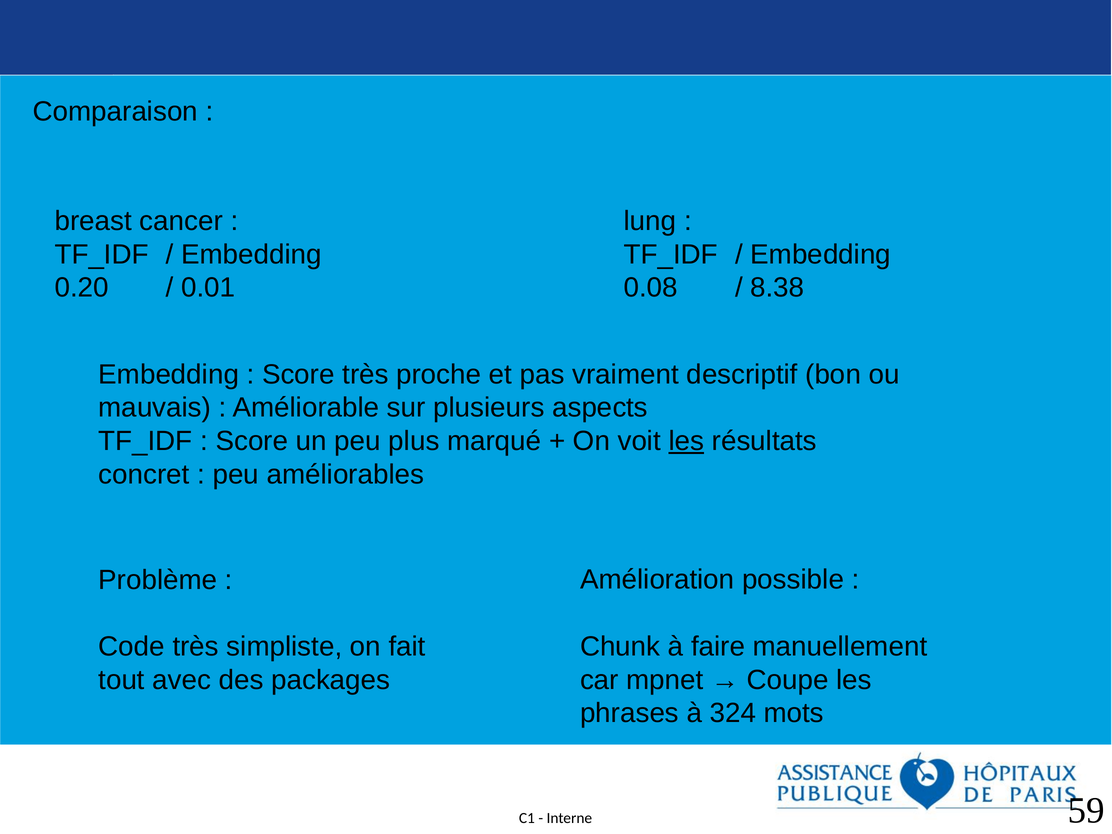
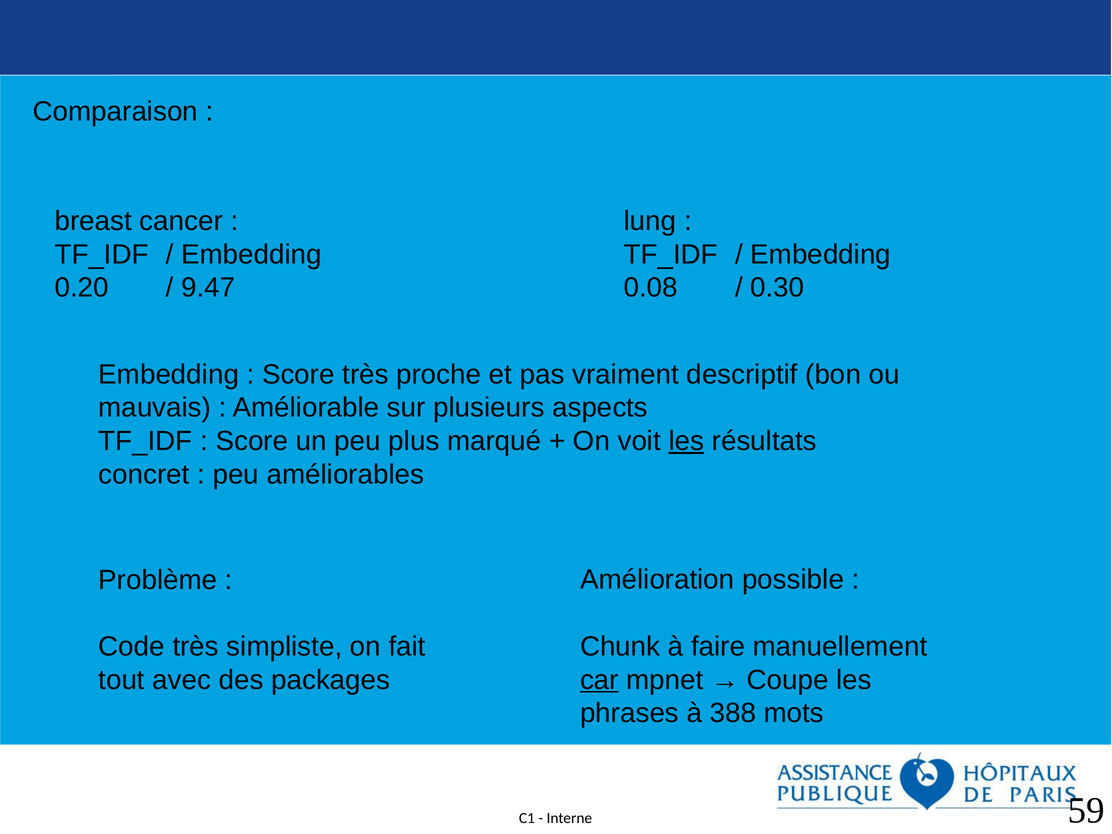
0.01: 0.01 -> 9.47 (208, 288)
8.38: 8.38 -> 0.30 (777, 288)
car underline: none -> present (599, 680)
324: 324 -> 388 (733, 713)
